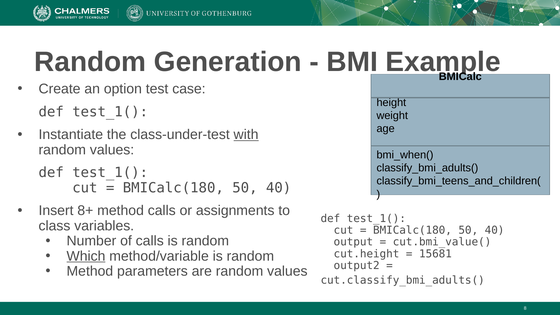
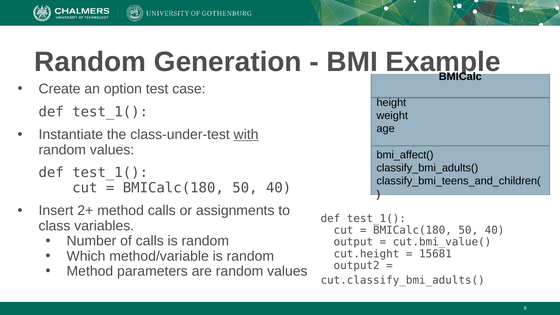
bmi_when(: bmi_when( -> bmi_affect( (405, 155)
8+: 8+ -> 2+ (85, 211)
Which underline: present -> none (86, 256)
